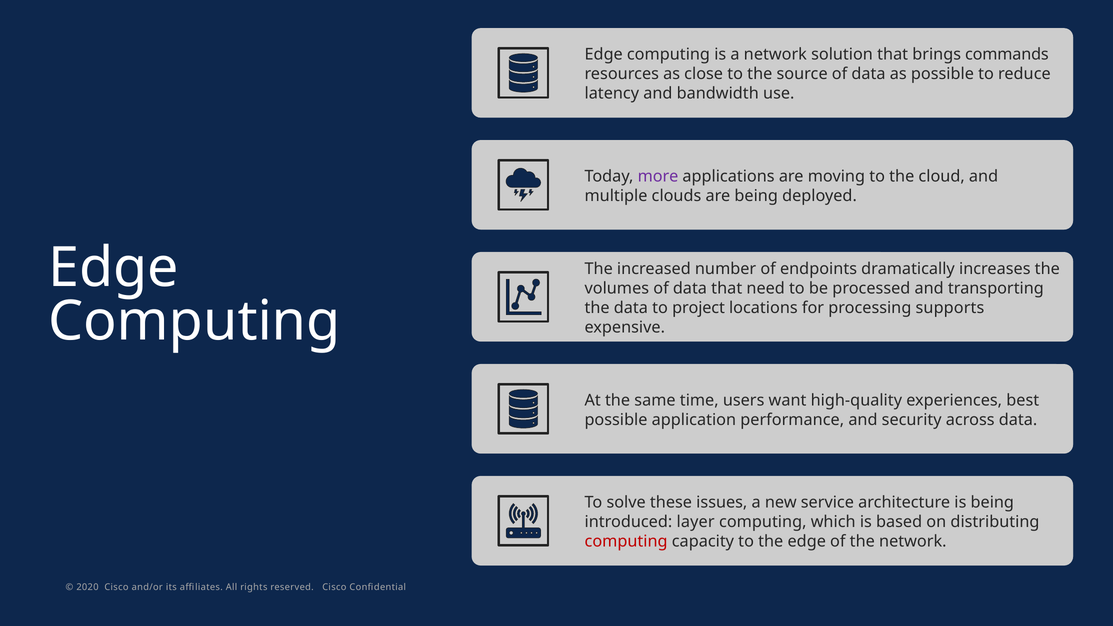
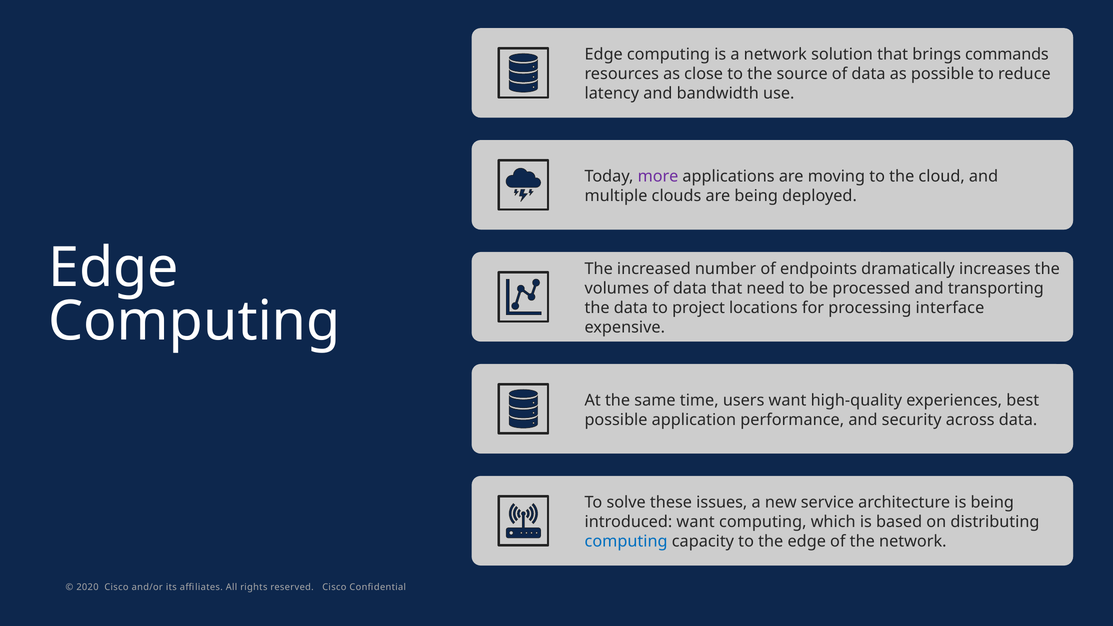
supports: supports -> interface (950, 308)
introduced layer: layer -> want (696, 522)
computing colour: red -> blue (626, 541)
